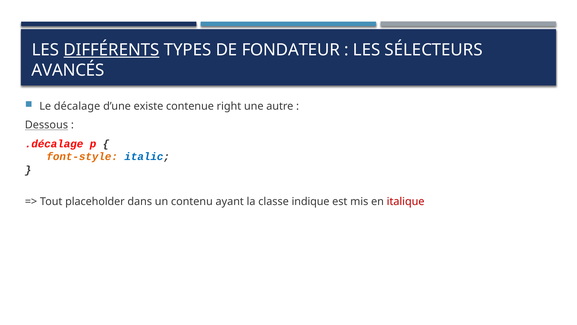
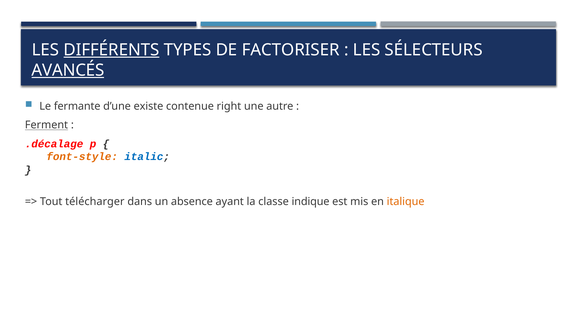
FONDATEUR: FONDATEUR -> FACTORISER (291, 50)
AVANCÉS underline: none -> present (68, 70)
décalage: décalage -> fermante (77, 106)
Dessous: Dessous -> Ferment (46, 125)
placeholder: placeholder -> télécharger (95, 201)
contenu: contenu -> absence (192, 201)
italique colour: red -> orange (406, 201)
